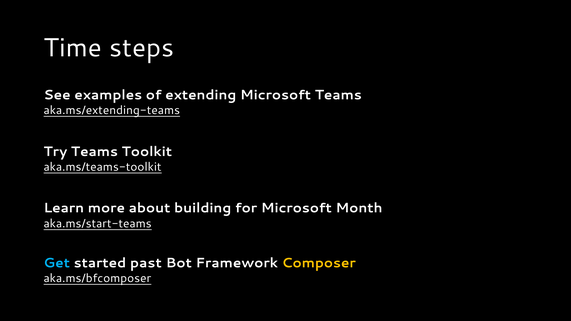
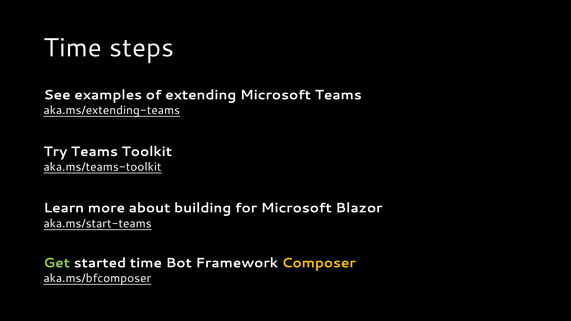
Month: Month -> Blazor (359, 208)
Get colour: light blue -> light green (57, 263)
started past: past -> time (146, 263)
